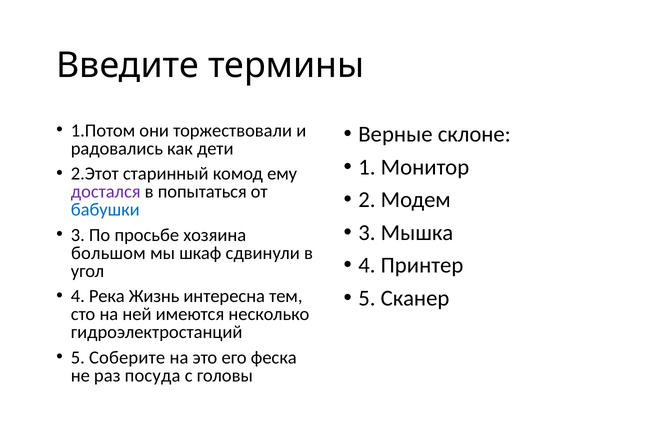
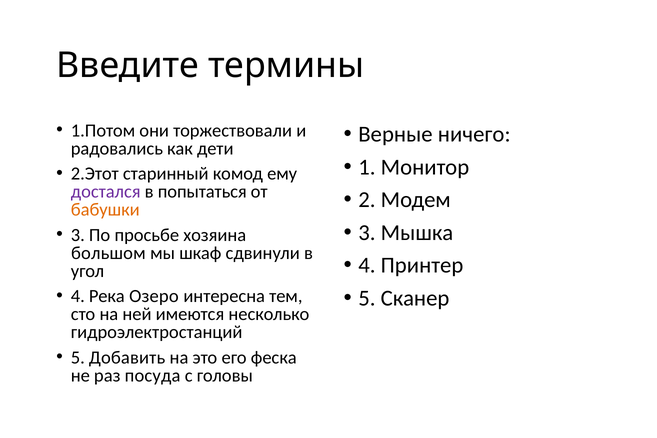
склоне: склоне -> ничего (474, 134)
бабушки colour: blue -> orange (105, 210)
Жизнь: Жизнь -> Озеро (154, 296)
Соберите: Соберите -> Добавить (127, 358)
